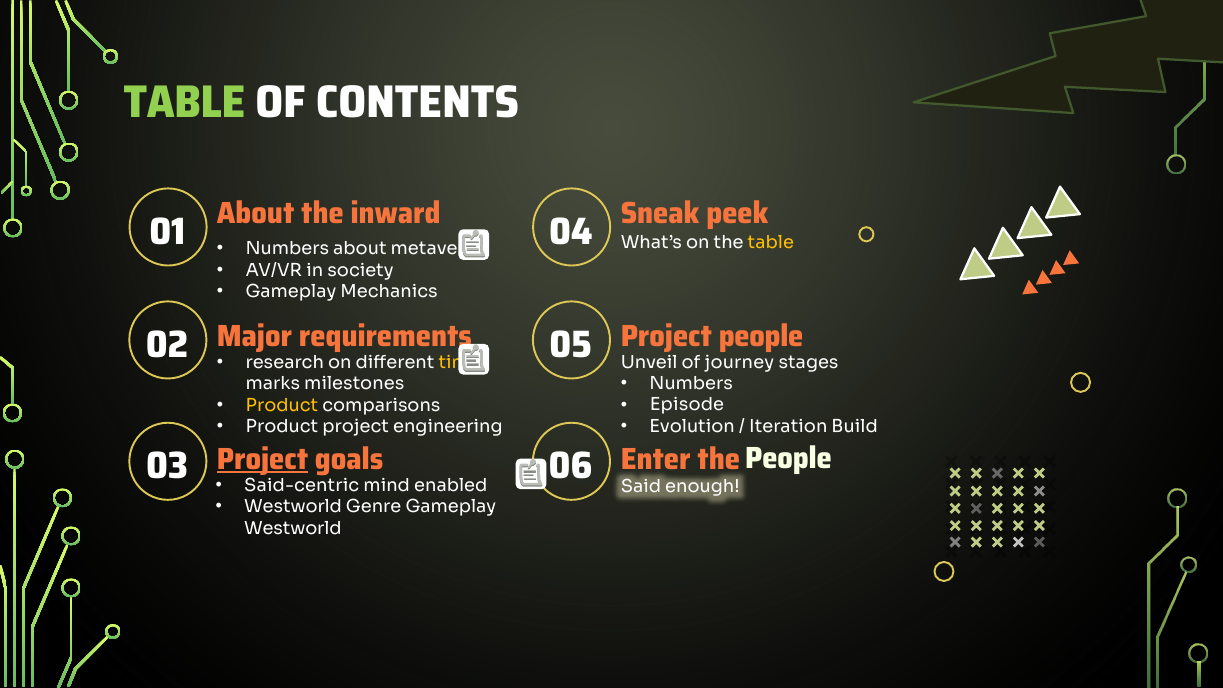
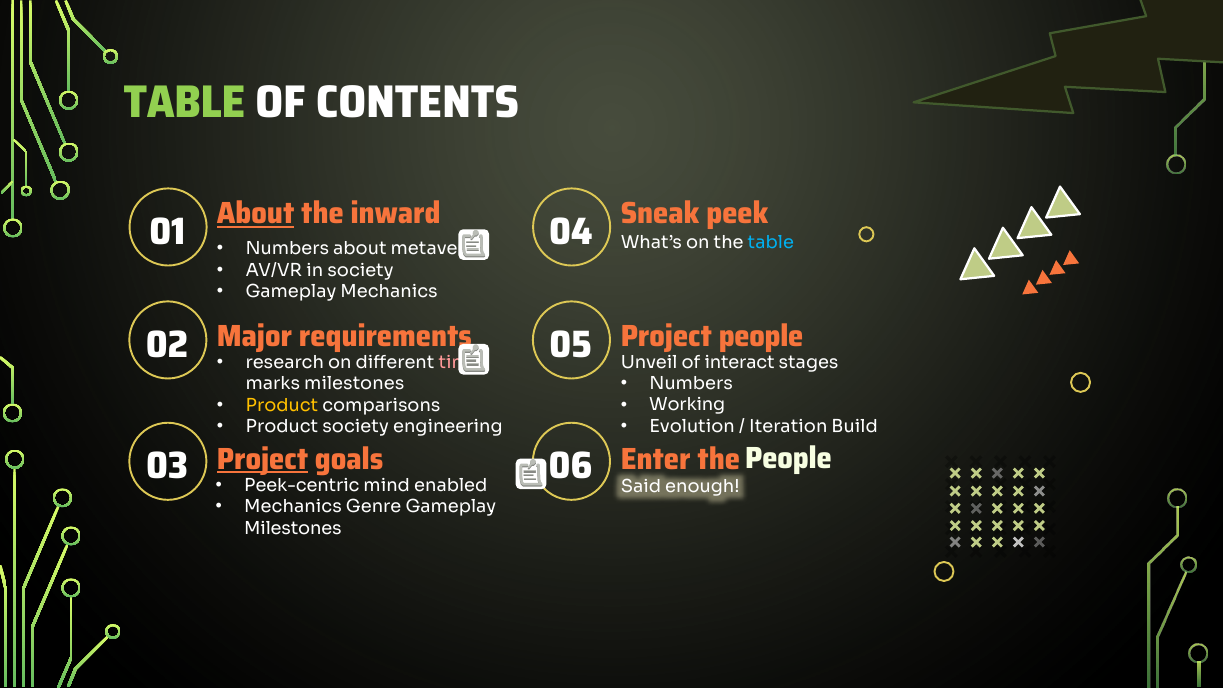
About underline: none -> present (256, 214)
table colour: yellow -> light blue (771, 242)
time colour: yellow -> pink (459, 362)
journey: journey -> interact (740, 362)
Episode: Episode -> Working (687, 405)
Product project: project -> society (356, 427)
Said-centric: Said-centric -> Peek-centric (302, 485)
Westworld: Westworld -> Mechanics (293, 507)
Westworld: Westworld -> Milestones (293, 528)
